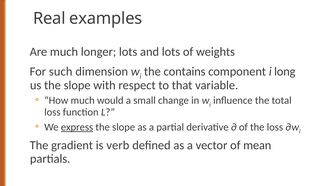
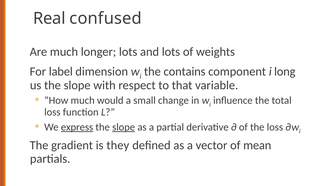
examples: examples -> confused (106, 18)
such: such -> label (61, 71)
slope underline: none -> present (124, 127)
verb: verb -> they (118, 145)
